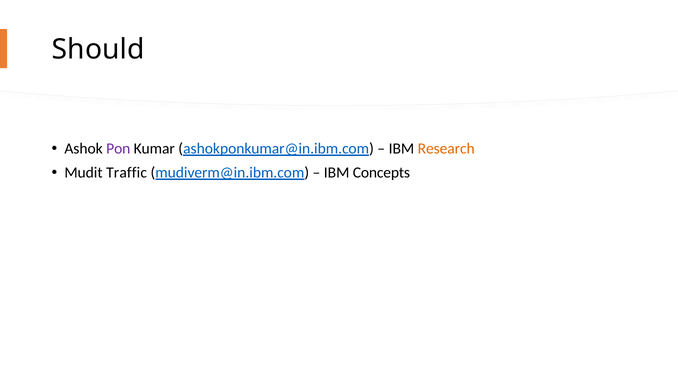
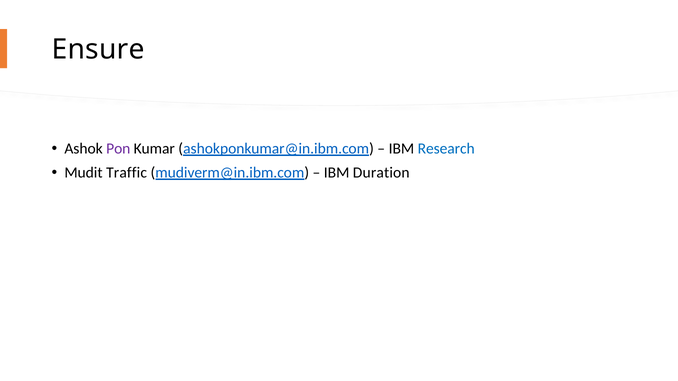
Should: Should -> Ensure (98, 49)
Research colour: orange -> blue (446, 149)
Concepts: Concepts -> Duration (381, 173)
